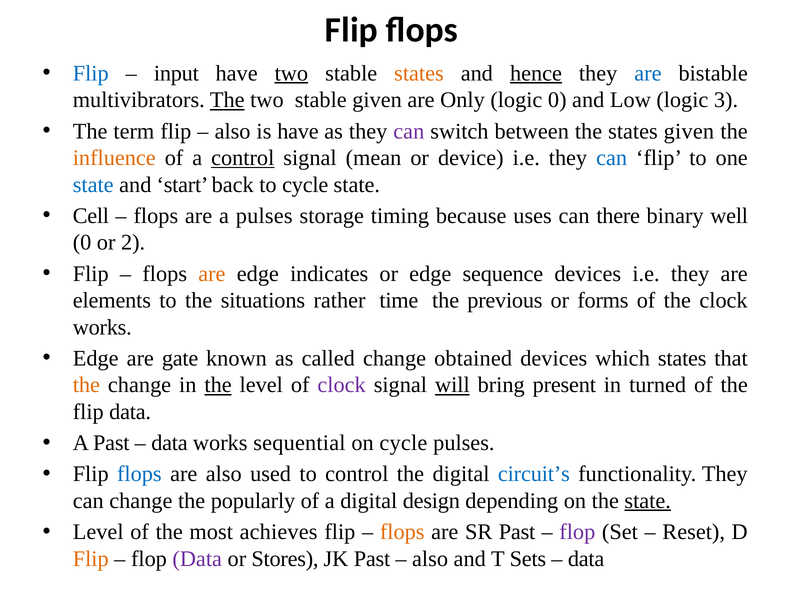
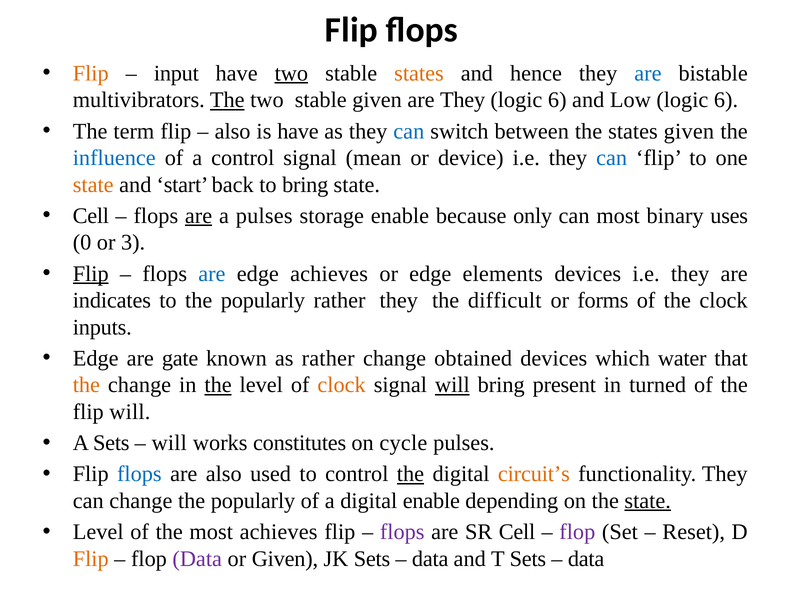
Flip colour: blue -> orange (91, 73)
hence underline: present -> none (536, 73)
are Only: Only -> They (463, 100)
0: 0 -> 6 (557, 100)
Low logic 3: 3 -> 6 (726, 100)
can colour: purple -> blue (409, 131)
influence colour: orange -> blue (114, 158)
control underline: present -> none (243, 158)
state colour: blue -> orange (93, 185)
to cycle: cycle -> bring (305, 185)
are underline: none -> present (199, 216)
storage timing: timing -> enable (400, 216)
uses: uses -> only (533, 216)
can there: there -> most (618, 216)
well: well -> uses (729, 216)
2: 2 -> 3 (133, 243)
Flip underline: none -> present (91, 274)
are colour: orange -> blue (212, 274)
edge indicates: indicates -> achieves (329, 274)
sequence: sequence -> elements (503, 274)
elements: elements -> indicates (112, 301)
to the situations: situations -> popularly (263, 301)
rather time: time -> they (399, 301)
previous: previous -> difficult (505, 301)
works: works -> inputs (102, 327)
as called: called -> rather (328, 359)
which states: states -> water (682, 359)
clock colour: purple -> orange (342, 385)
flip data: data -> will (130, 412)
A Past: Past -> Sets (111, 443)
data: data -> will (169, 443)
sequential: sequential -> constitutes (300, 443)
the underline: none -> present (410, 475)
circuit’s colour: blue -> orange (534, 475)
digital design: design -> enable (431, 501)
flops colour: orange -> purple (402, 532)
SR Past: Past -> Cell (517, 532)
or Stores: Stores -> Given (285, 559)
JK Past: Past -> Sets (372, 559)
also: also -> data (430, 559)
